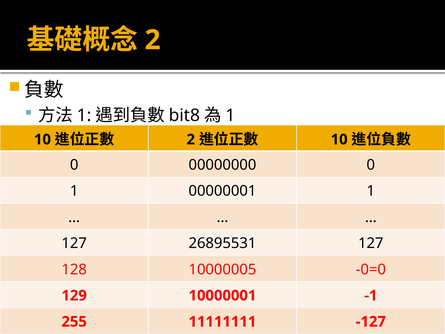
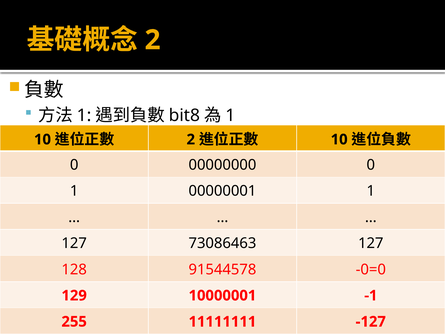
26895531: 26895531 -> 73086463 (222, 243)
10000005: 10000005 -> 91544578 (222, 269)
